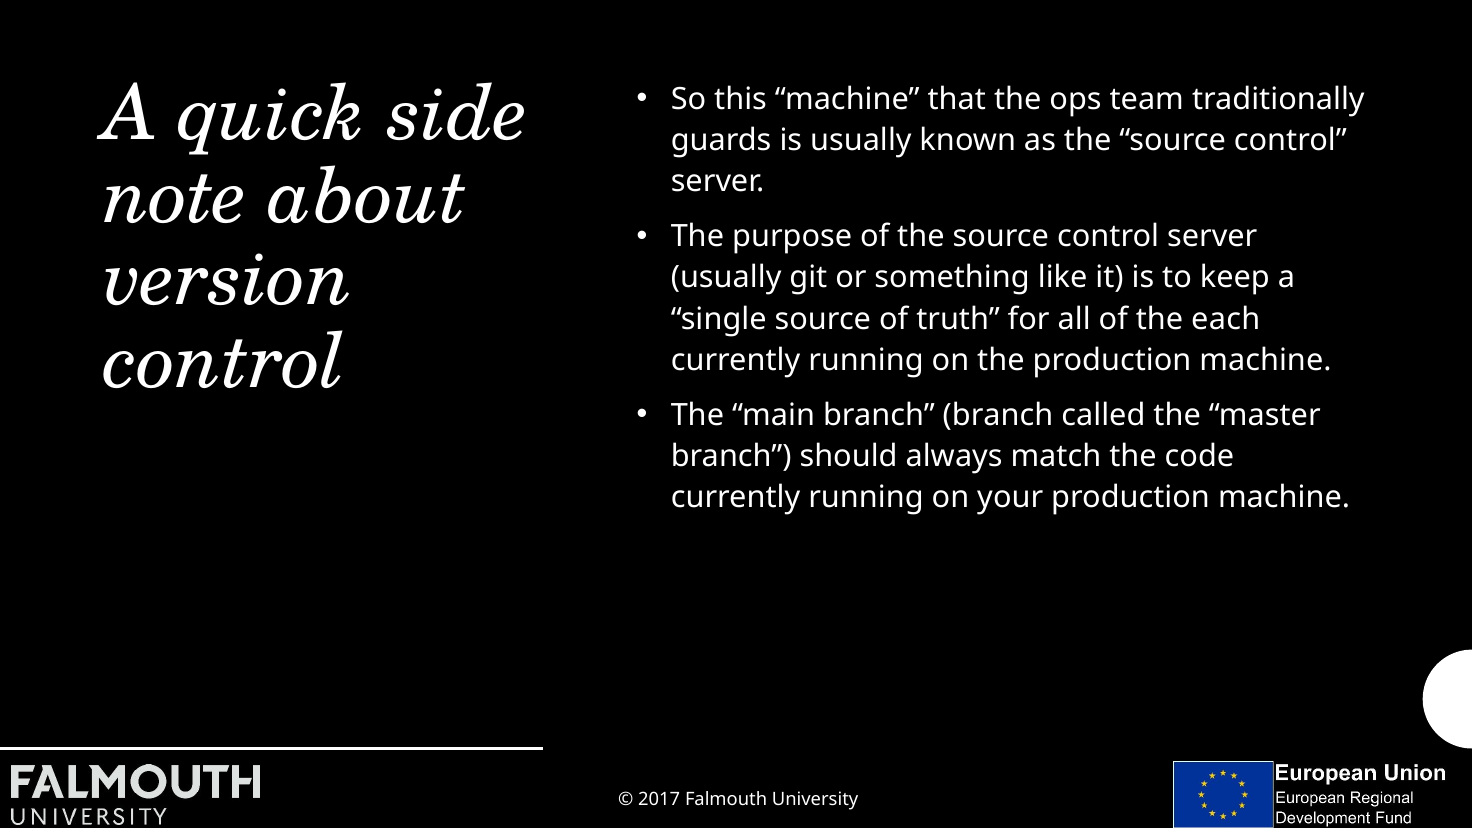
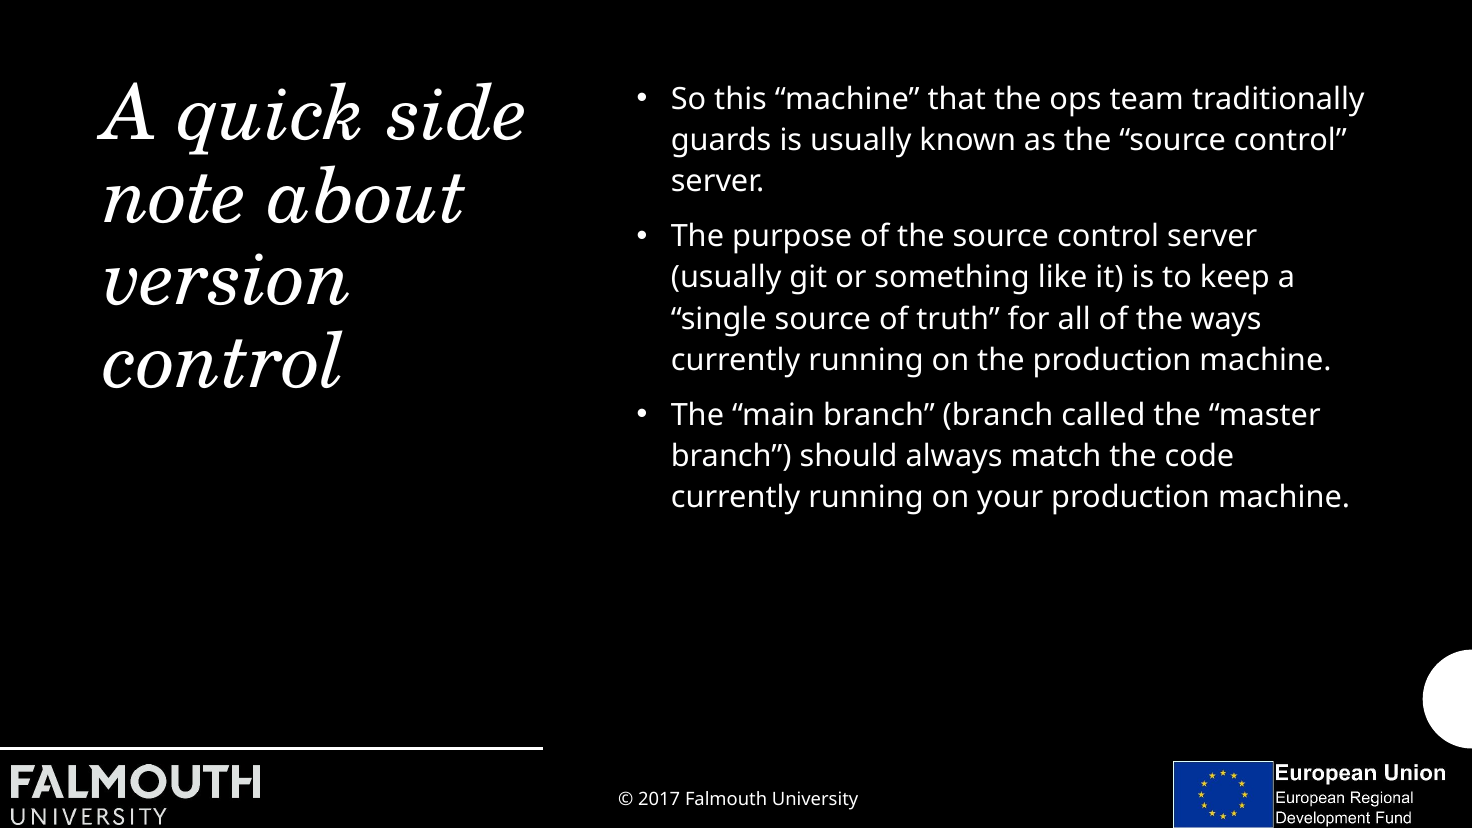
each: each -> ways (1226, 319)
